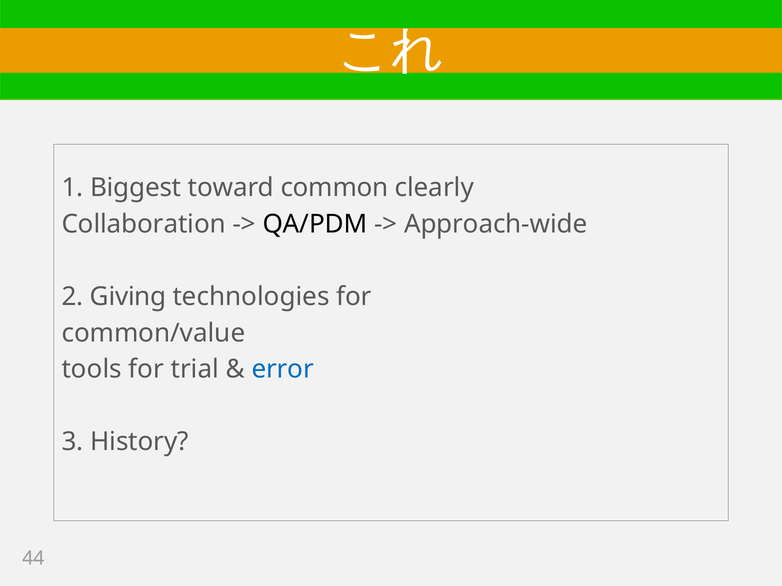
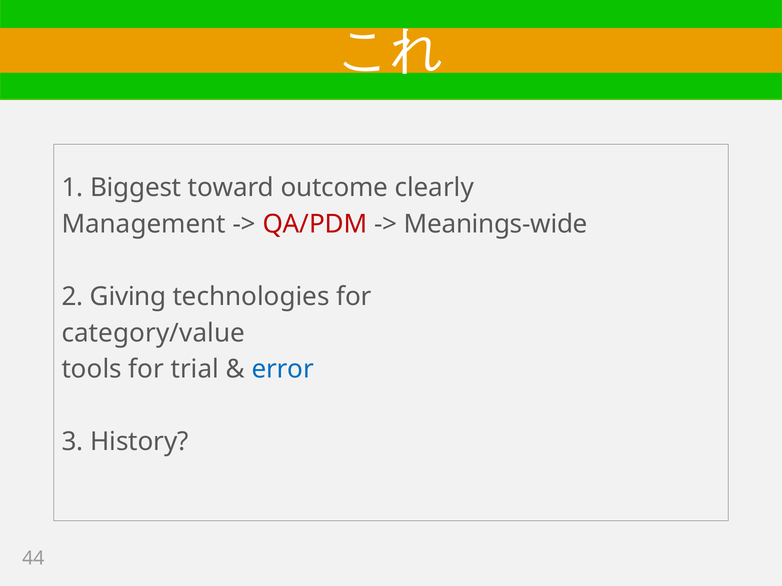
common: common -> outcome (334, 188)
Collaboration: Collaboration -> Management (144, 224)
QA/PDM colour: black -> red (315, 224)
Approach-wide: Approach-wide -> Meanings-wide (496, 224)
common/value: common/value -> category/value (153, 333)
